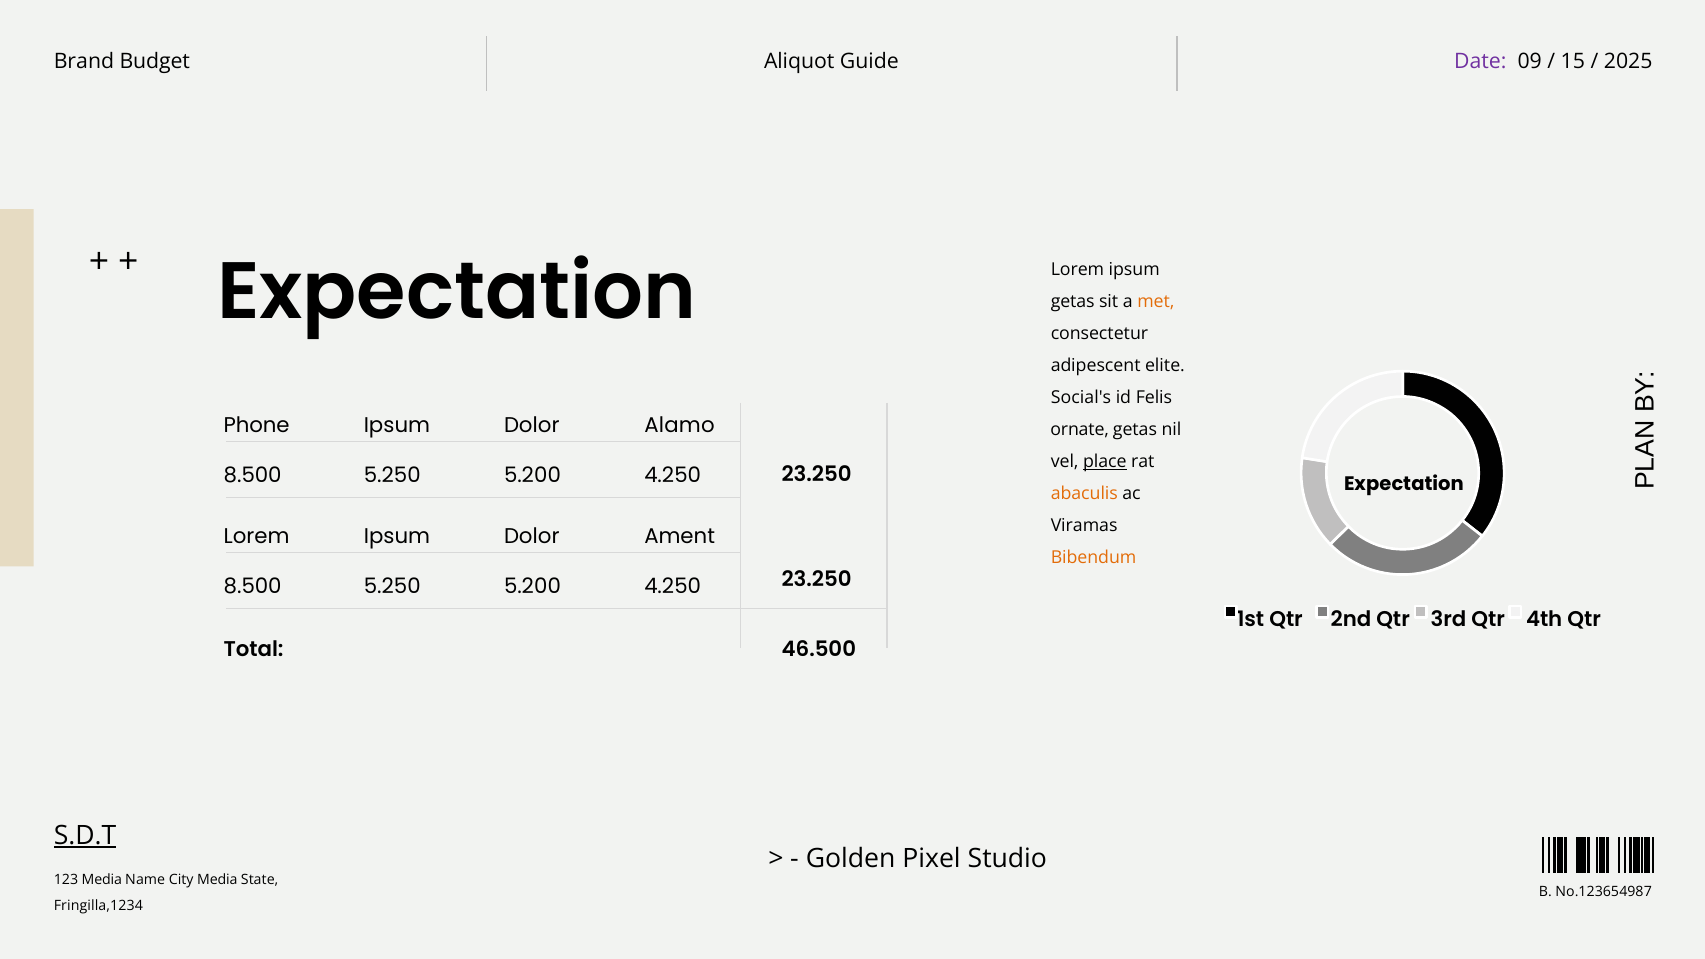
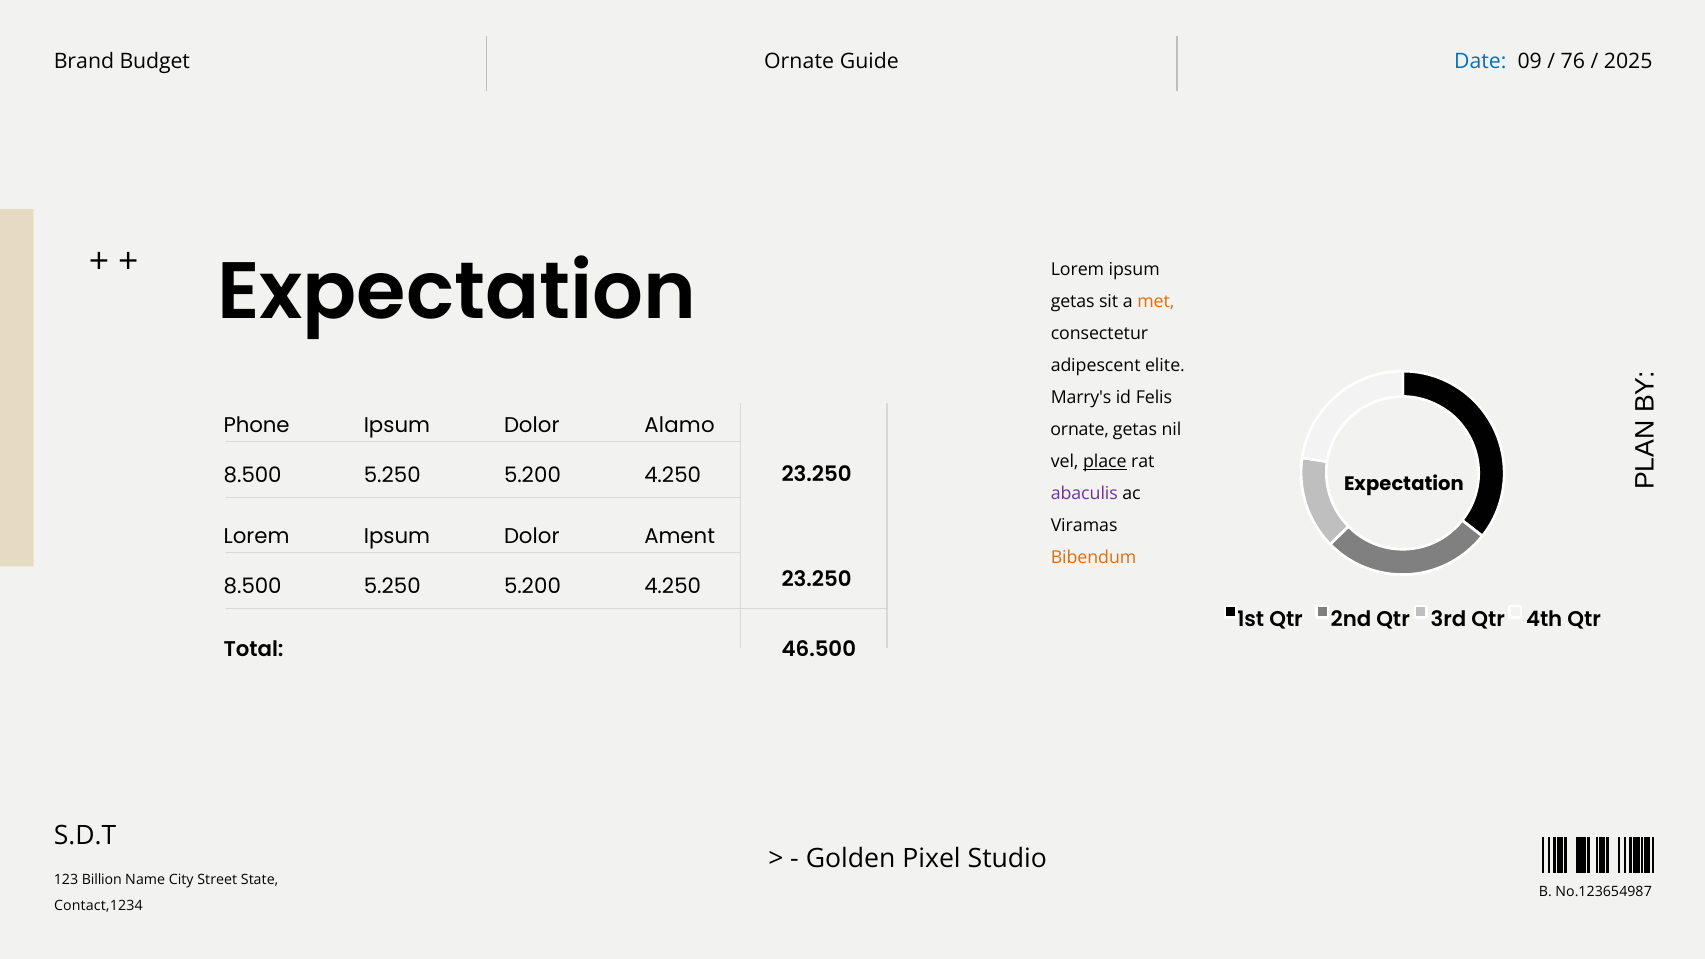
Aliquot: Aliquot -> Ornate (799, 61)
Date colour: purple -> blue (1480, 61)
15: 15 -> 76 (1573, 61)
Social's: Social's -> Marry's (1081, 398)
abaculis colour: orange -> purple (1084, 494)
S.D.T underline: present -> none (85, 836)
123 Media: Media -> Billion (102, 880)
City Media: Media -> Street (217, 880)
Fringilla,1234: Fringilla,1234 -> Contact,1234 (98, 906)
